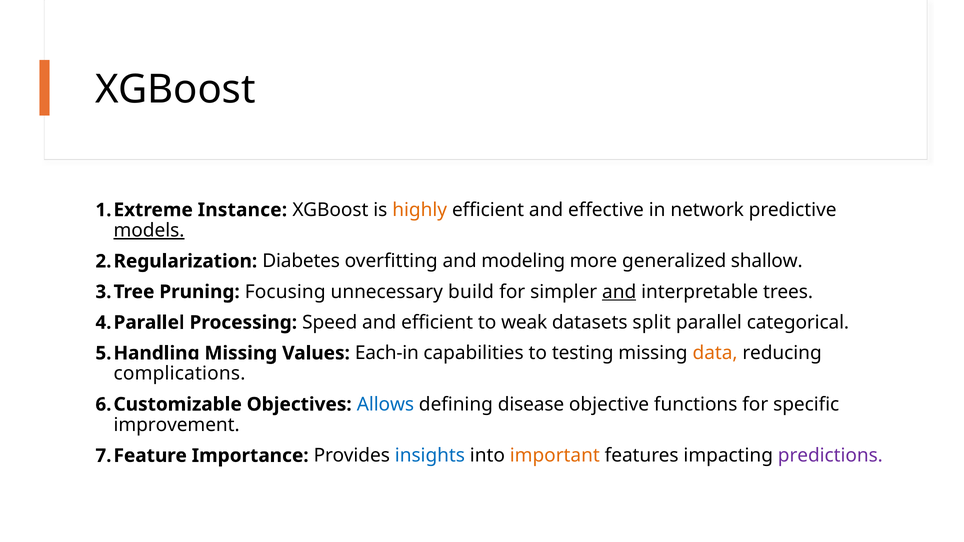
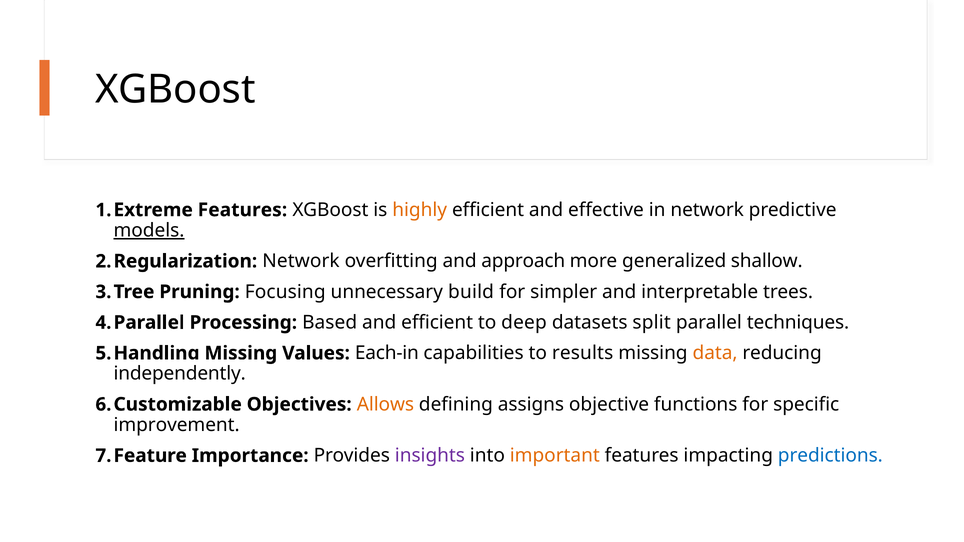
Instance: Instance -> Features (242, 210)
Diabetes: Diabetes -> Network (301, 261)
modeling: modeling -> approach (523, 261)
and underline: present -> none (619, 292)
Speed: Speed -> Based (330, 323)
weak: weak -> deep (524, 323)
categorical: categorical -> techniques (798, 323)
testing: testing -> results (583, 353)
complications: complications -> independently (180, 374)
Allows colour: blue -> orange (385, 405)
disease: disease -> assigns (531, 405)
insights colour: blue -> purple (430, 456)
predictions colour: purple -> blue (830, 456)
